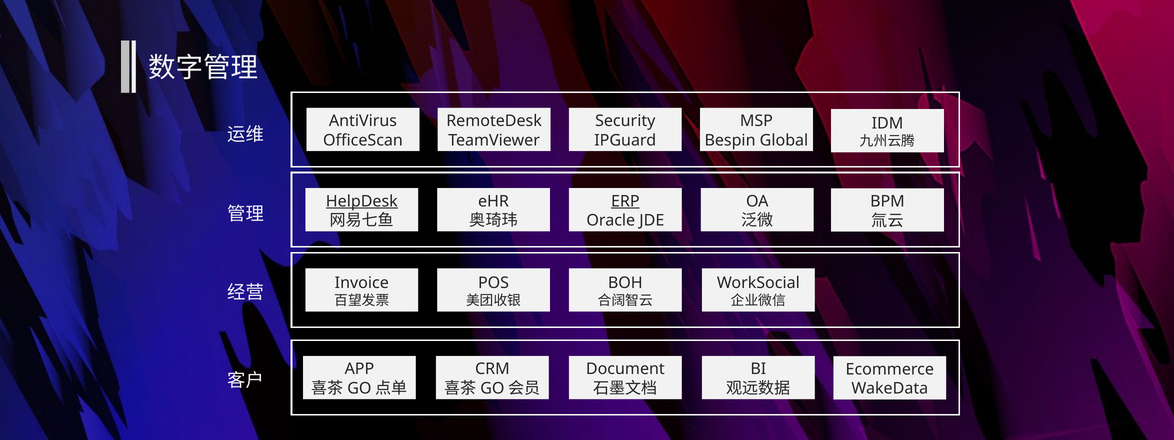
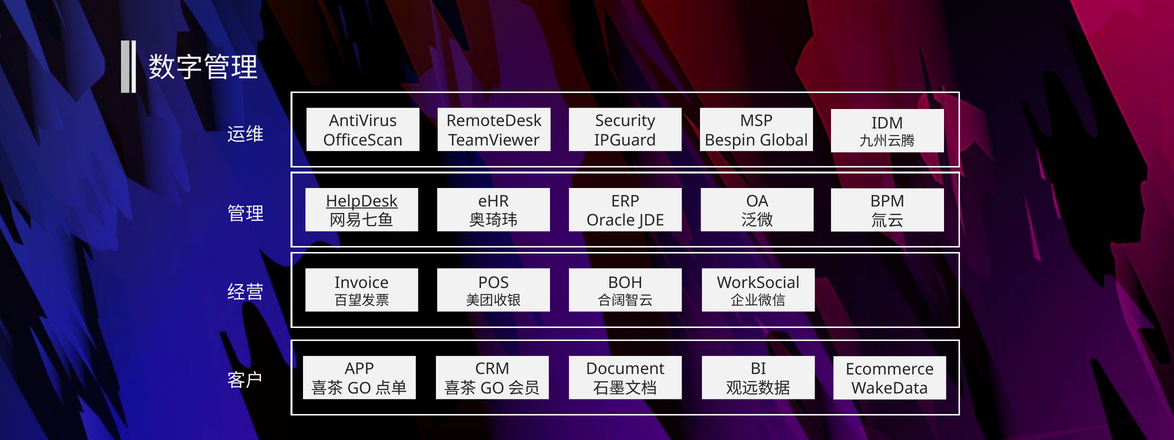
ERP underline: present -> none (625, 201)
